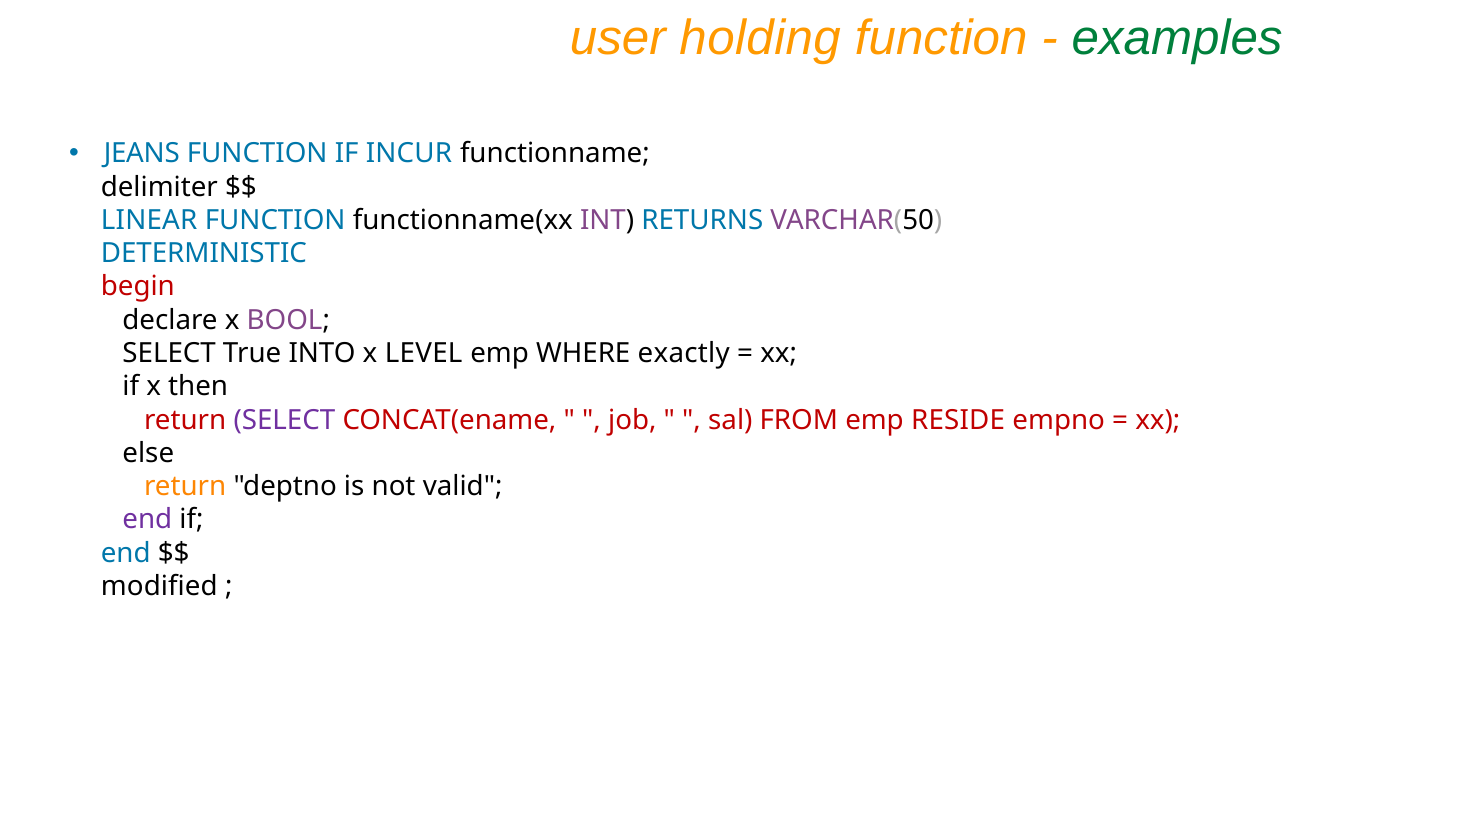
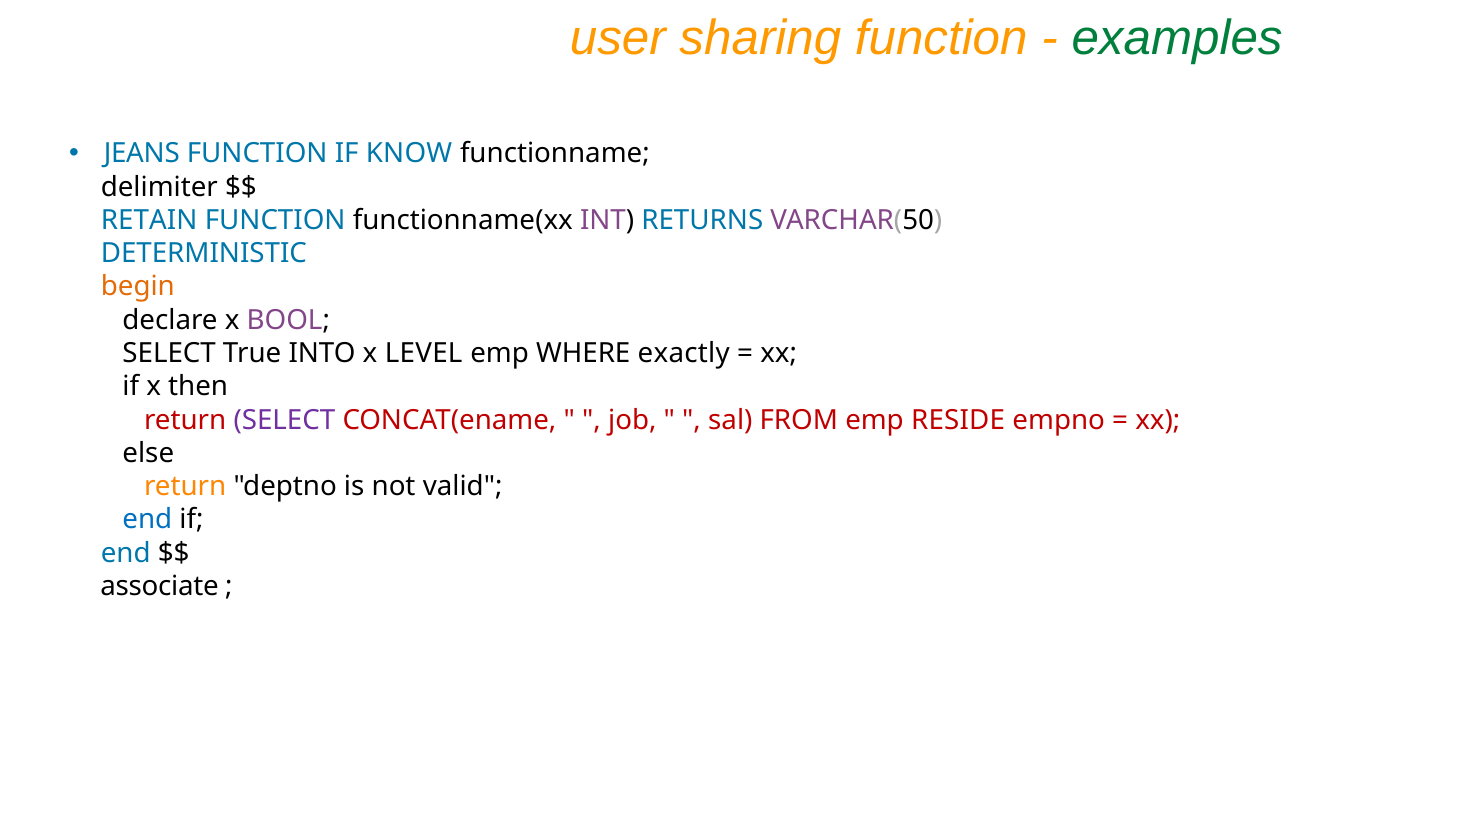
holding: holding -> sharing (760, 38)
INCUR: INCUR -> KNOW (409, 154)
LINEAR: LINEAR -> RETAIN (149, 220)
begin colour: red -> orange (138, 287)
end colour: purple -> blue (147, 520)
modified: modified -> associate (160, 586)
